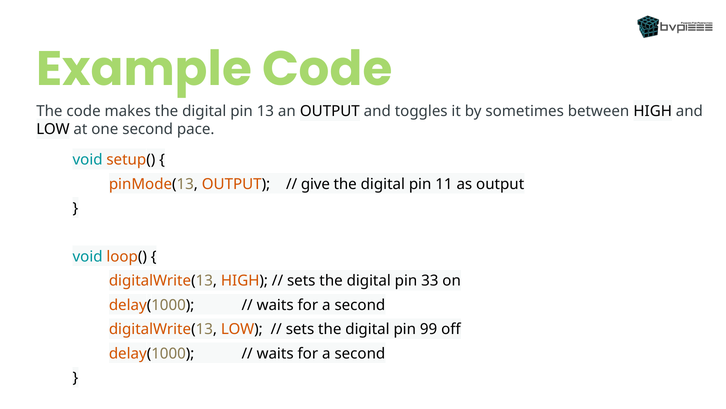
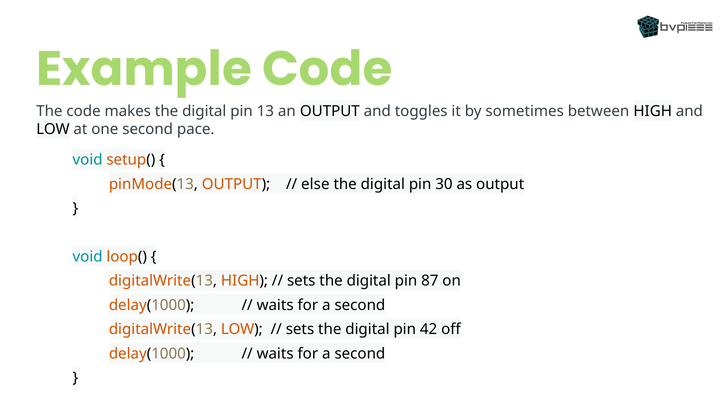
give: give -> else (315, 184)
11: 11 -> 30 (444, 184)
33: 33 -> 87 (430, 281)
99: 99 -> 42 (429, 329)
